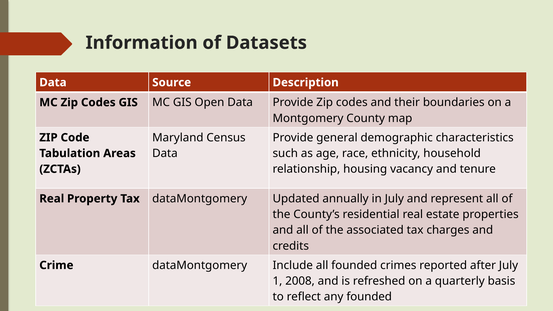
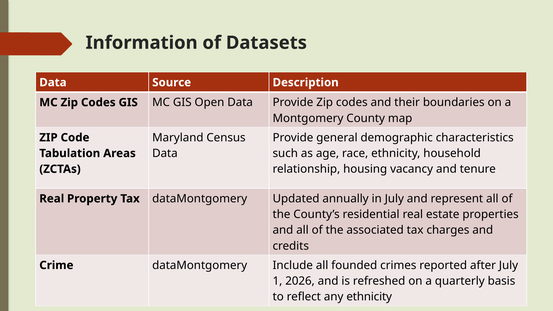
2008: 2008 -> 2026 (300, 281)
any founded: founded -> ethnicity (369, 297)
